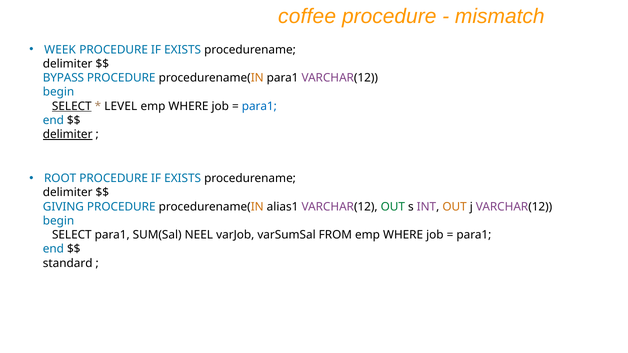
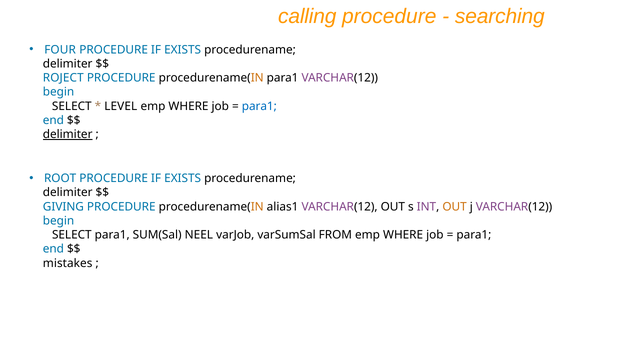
coffee: coffee -> calling (307, 16)
mismatch: mismatch -> searching (500, 16)
WEEK: WEEK -> FOUR (60, 50)
BYPASS: BYPASS -> ROJECT (63, 78)
SELECT underline: present -> none (72, 106)
OUT colour: green -> black (393, 207)
standard: standard -> mistakes (68, 263)
